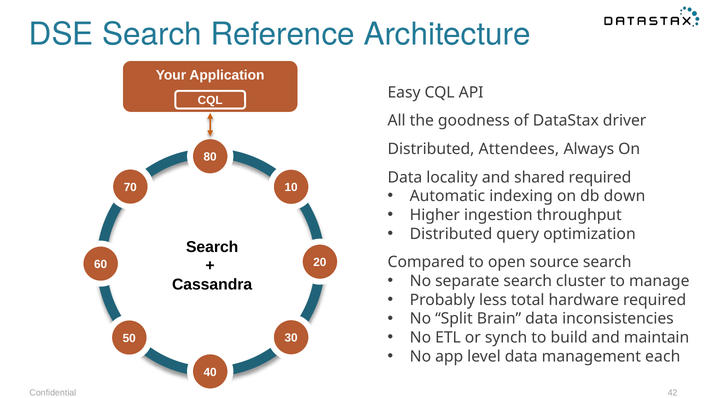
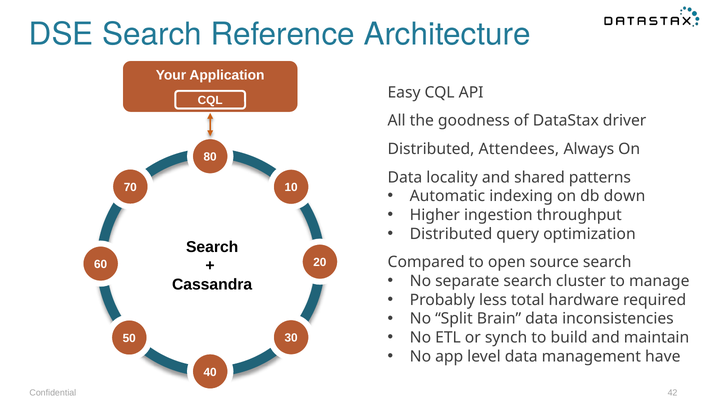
shared required: required -> patterns (600, 177)
each: each -> have (663, 357)
